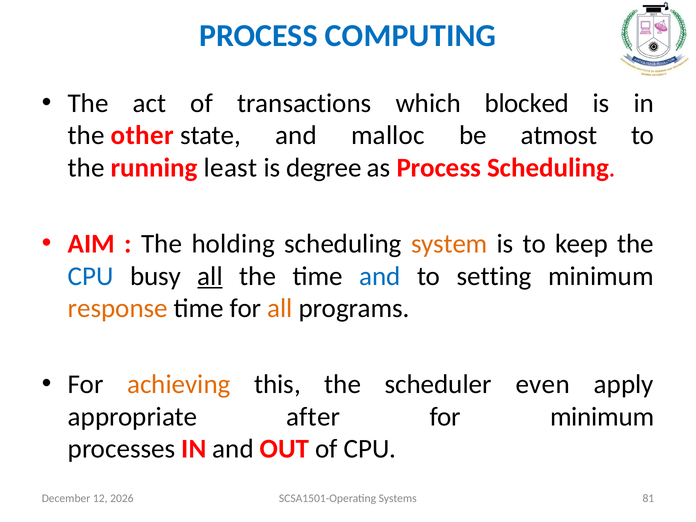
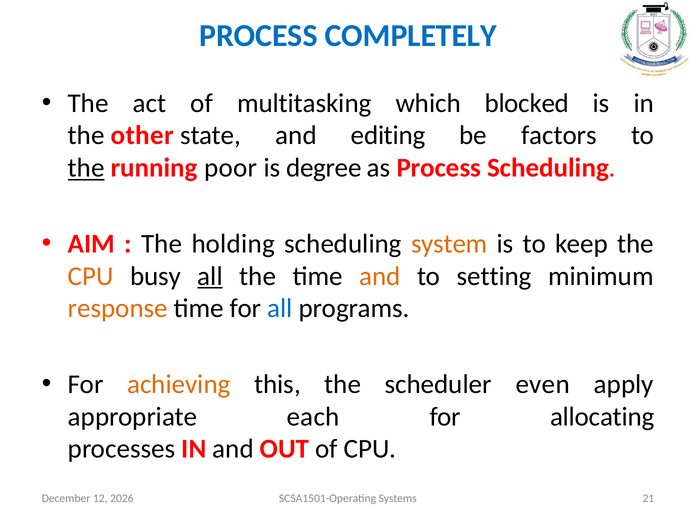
COMPUTING: COMPUTING -> COMPLETELY (411, 36)
transactions: transactions -> multitasking (304, 103)
malloc: malloc -> editing (388, 136)
atmost: atmost -> factors (559, 136)
the underline: none -> present (86, 168)
least: least -> poor (231, 168)
CPU colour: blue -> orange (91, 276)
and colour: blue -> orange (380, 276)
all colour: orange -> blue (280, 308)
after: after -> each (313, 417)
for minimum: minimum -> allocating (602, 417)
81: 81 -> 21 (648, 498)
